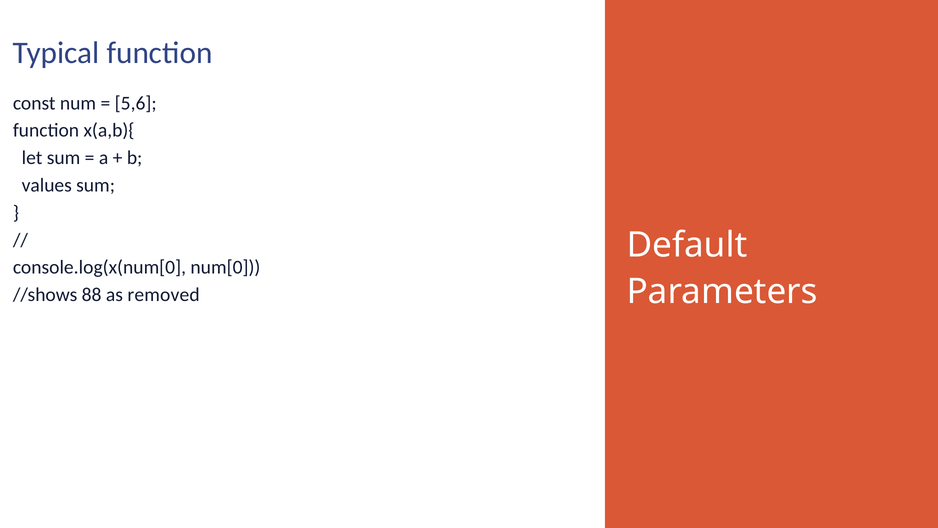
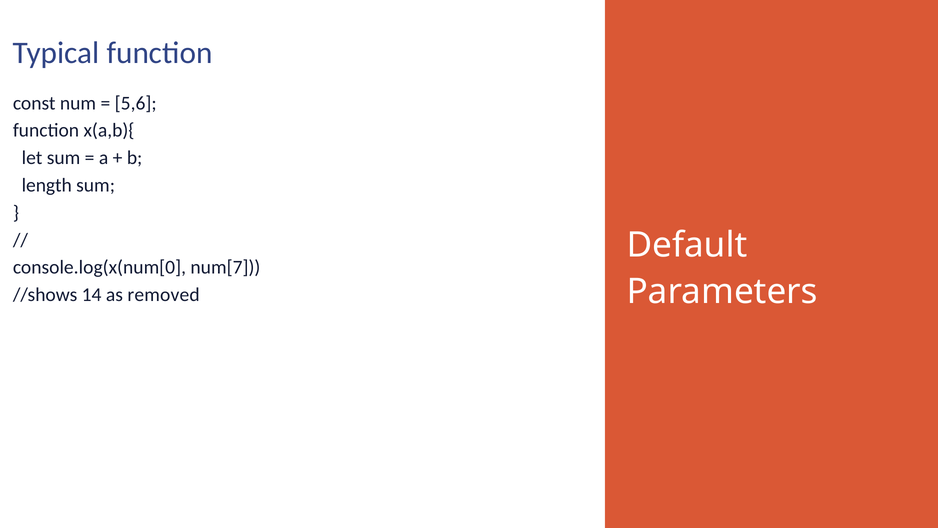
values: values -> length (47, 185)
num[0: num[0 -> num[7 (225, 267)
88: 88 -> 14 (92, 295)
